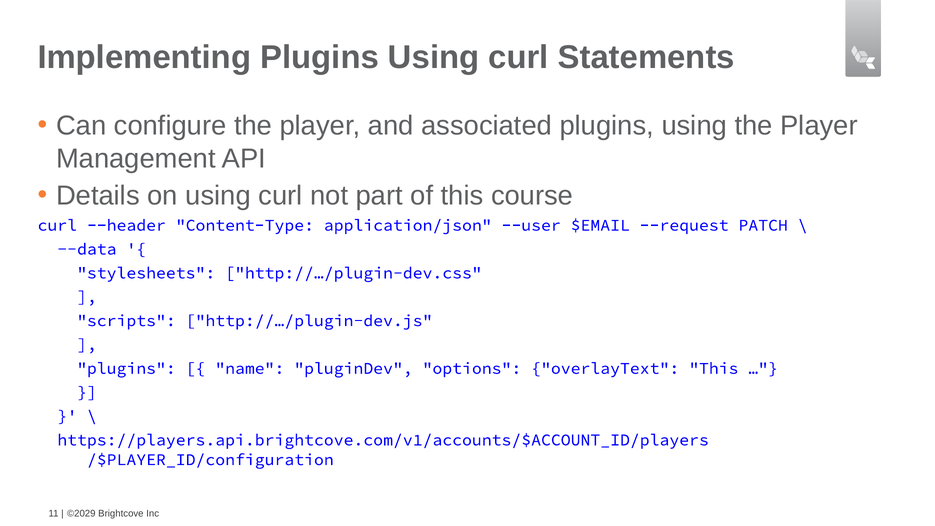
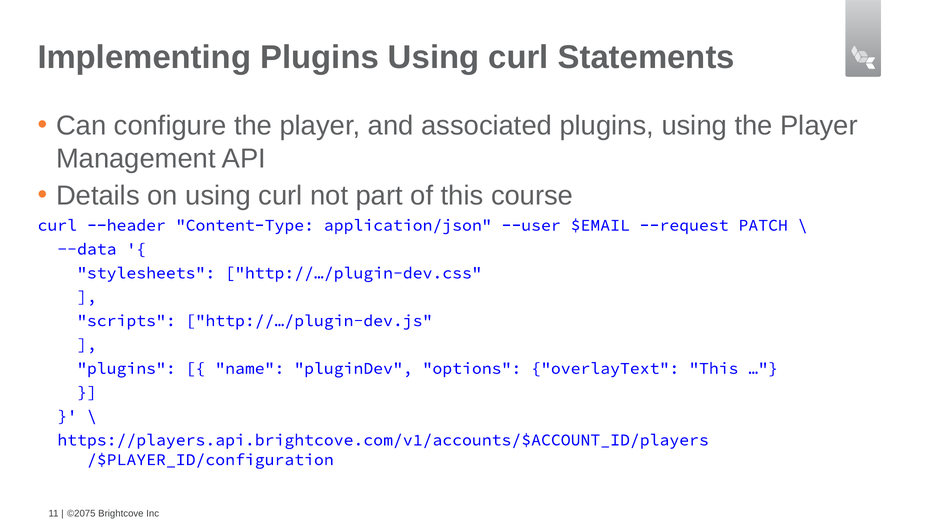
©2029: ©2029 -> ©2075 (81, 513)
